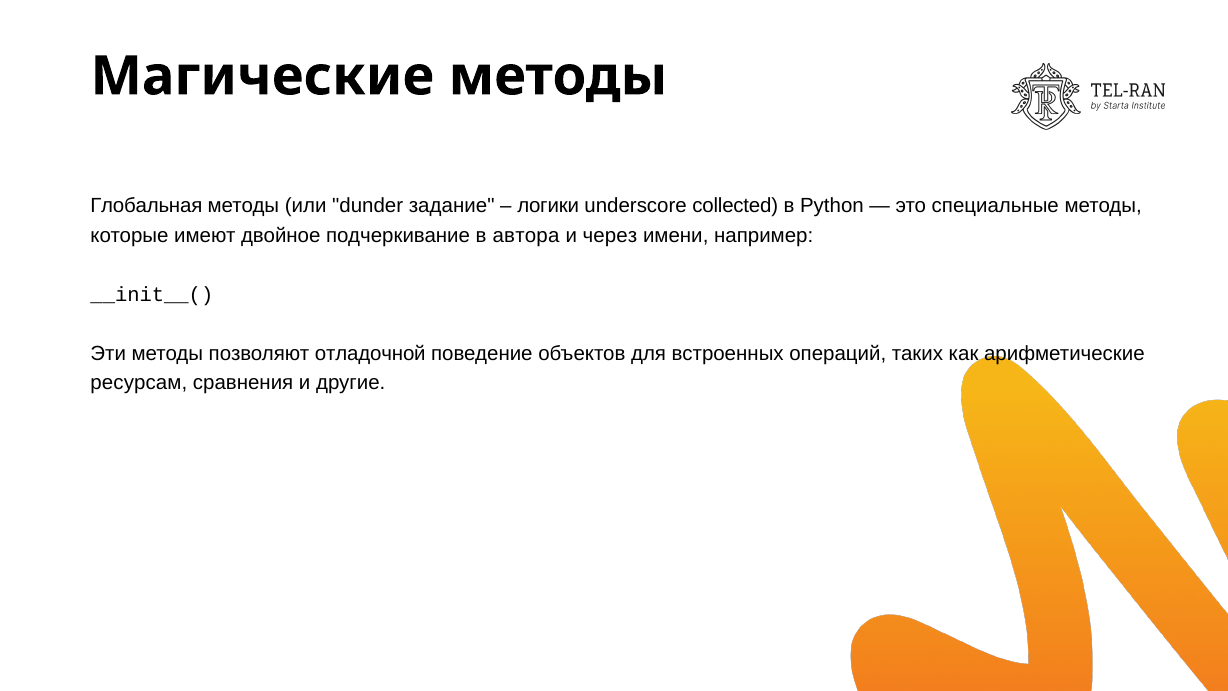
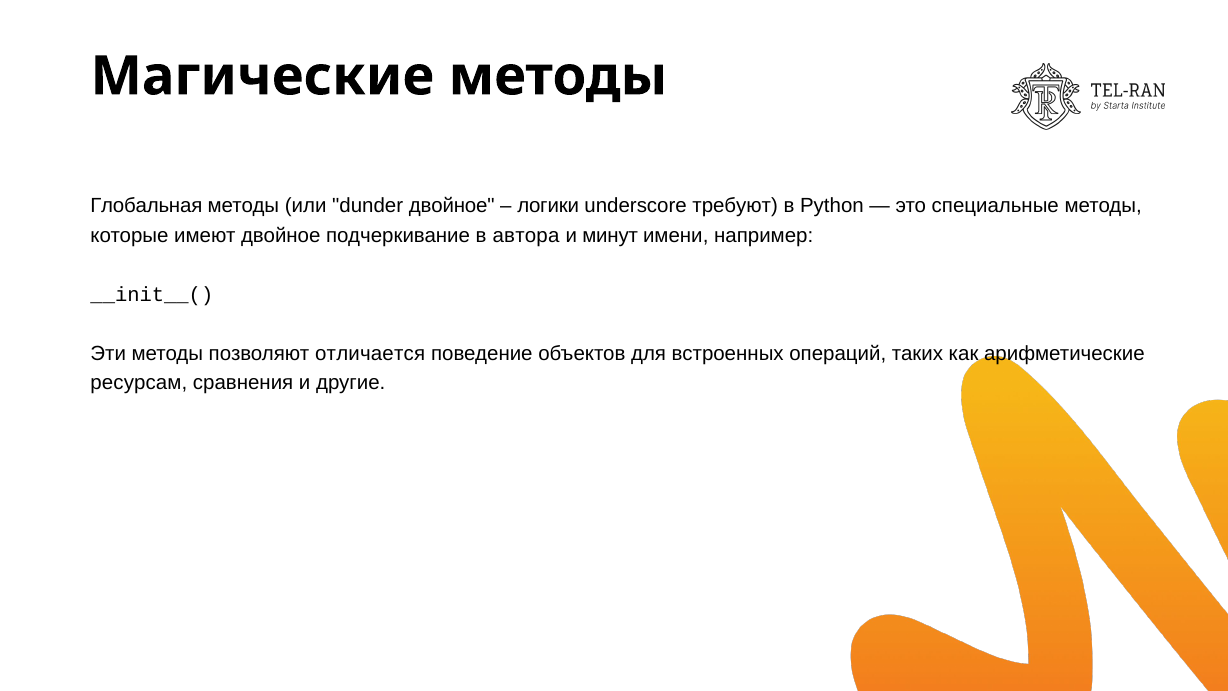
dunder задание: задание -> двойное (452, 206)
collected: collected -> требуют (735, 206)
через: через -> минут (610, 235)
отладочной: отладочной -> отличается (370, 353)
